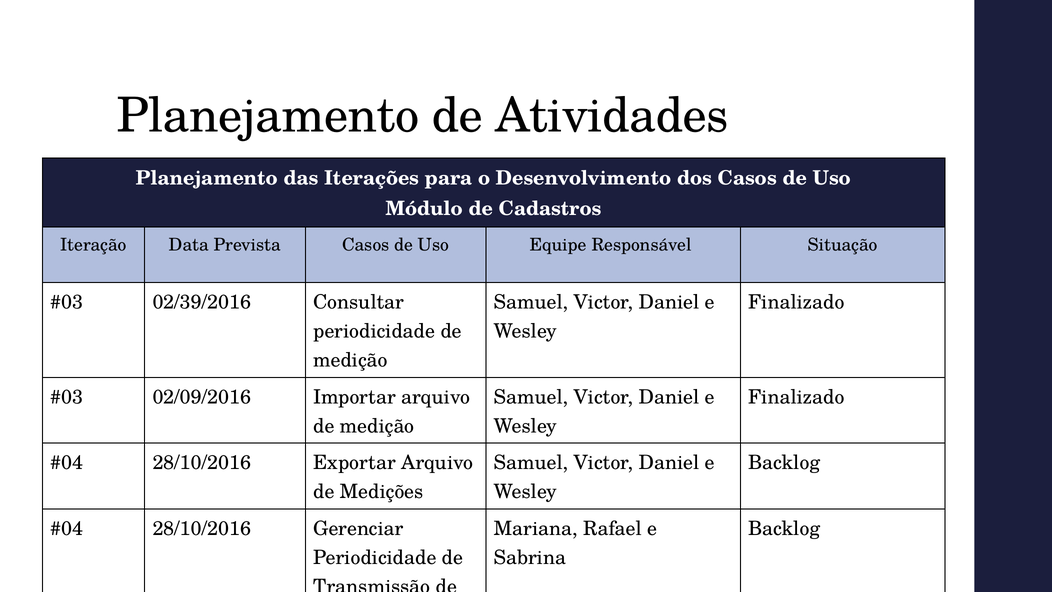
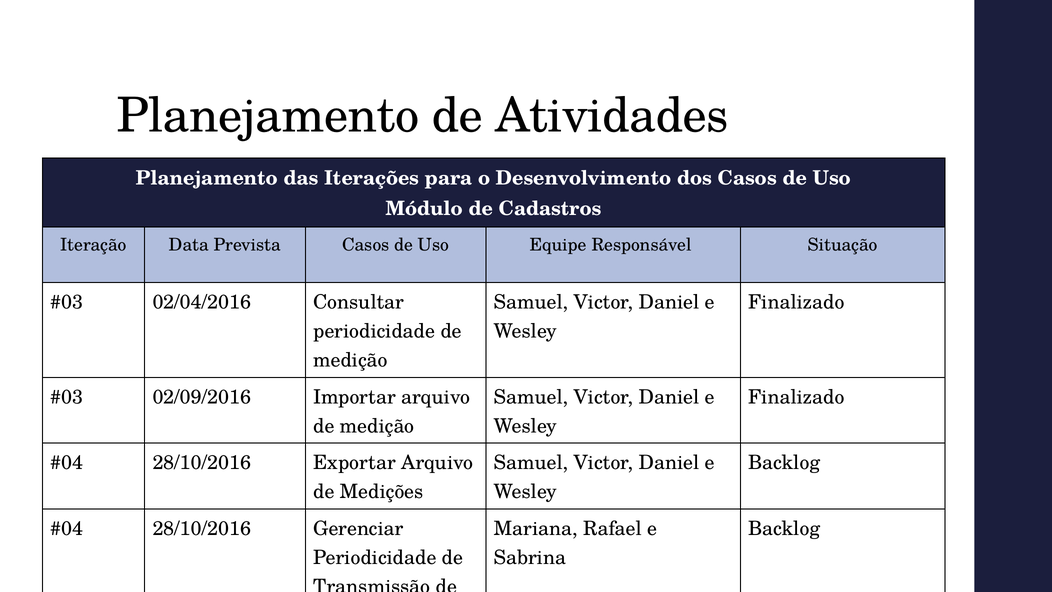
02/39/2016: 02/39/2016 -> 02/04/2016 (202, 302)
